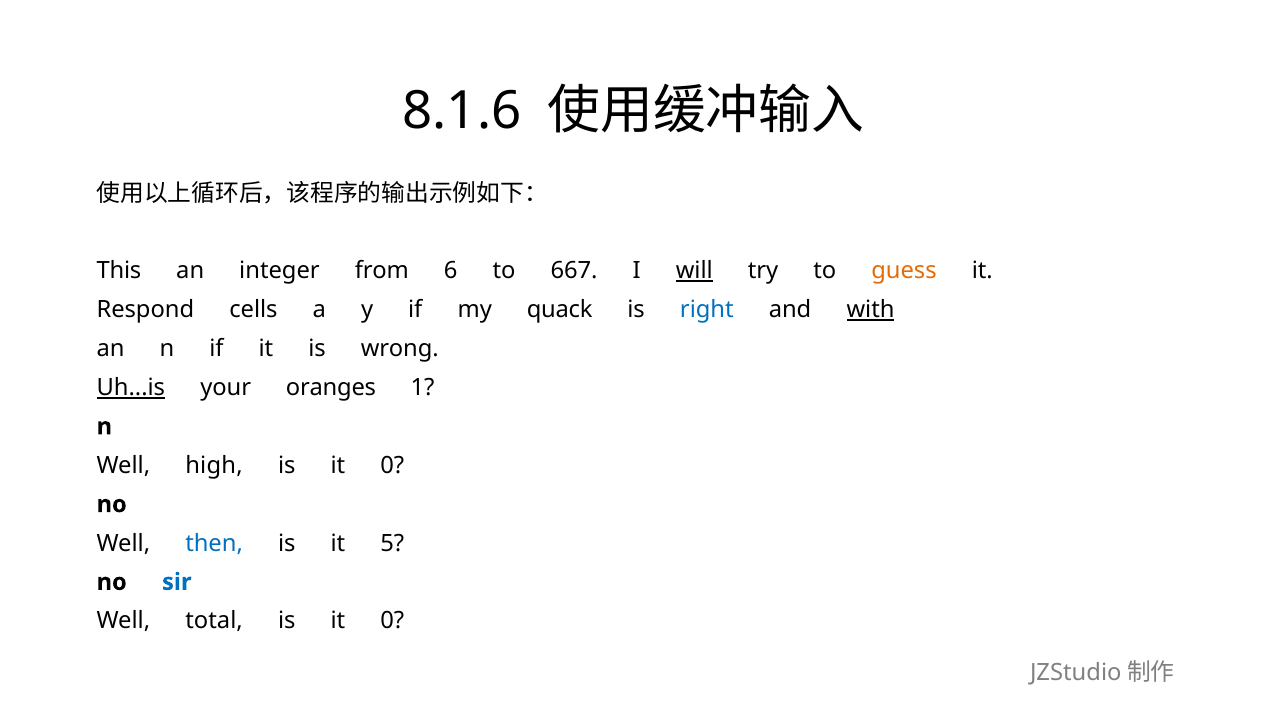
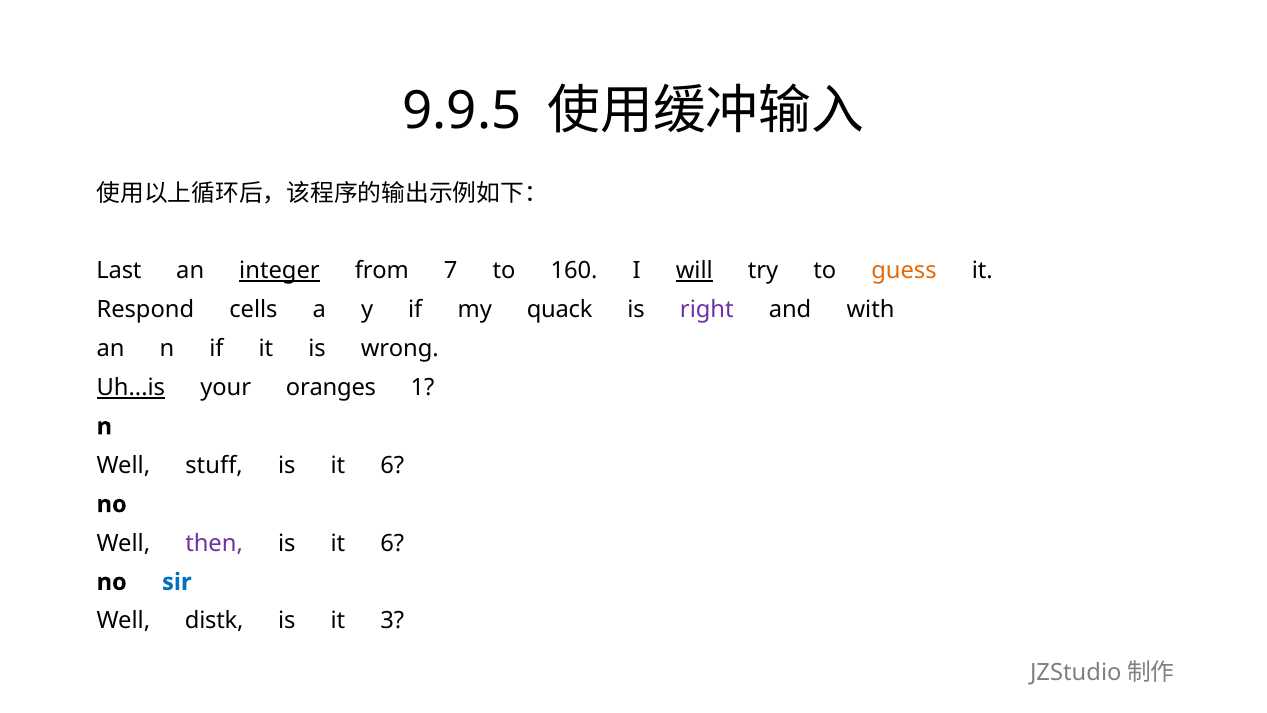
8.1.6: 8.1.6 -> 9.9.5 (462, 111)
This: This -> Last (119, 271)
integer underline: none -> present (280, 271)
6: 6 -> 7 (451, 271)
667: 667 -> 160 (574, 271)
right colour: blue -> purple (707, 310)
with underline: present -> none (871, 310)
high: high -> stuff (214, 465)
0: 0 -> 6 (392, 465)
then colour: blue -> purple (214, 543)
5: 5 -> 6 (392, 543)
total: total -> distk (214, 621)
0: 0 -> 3 (392, 621)
